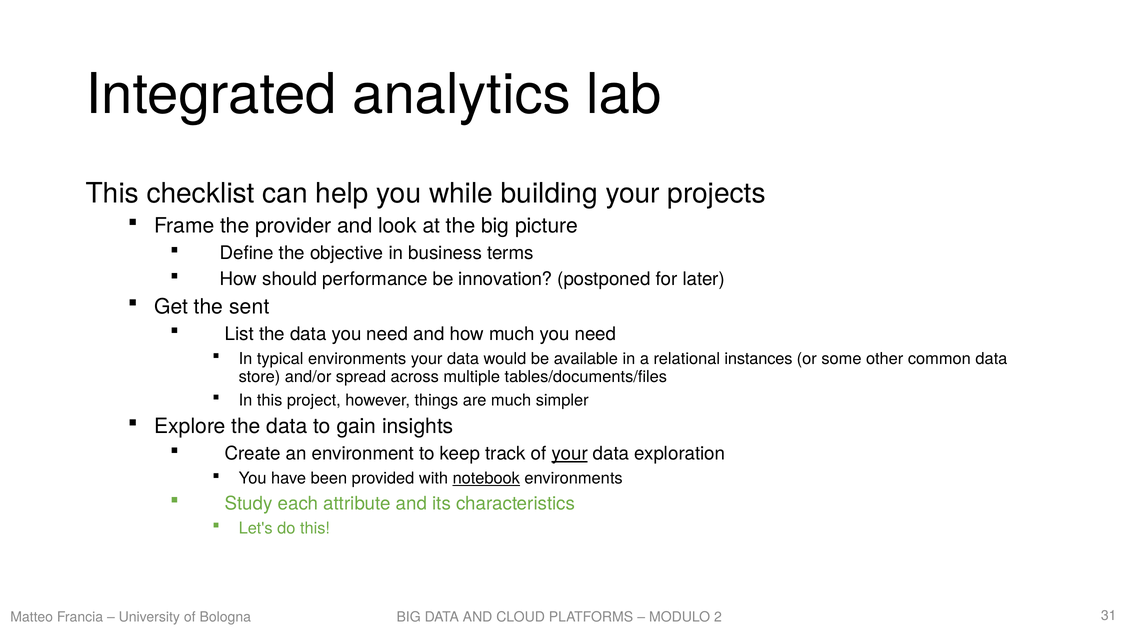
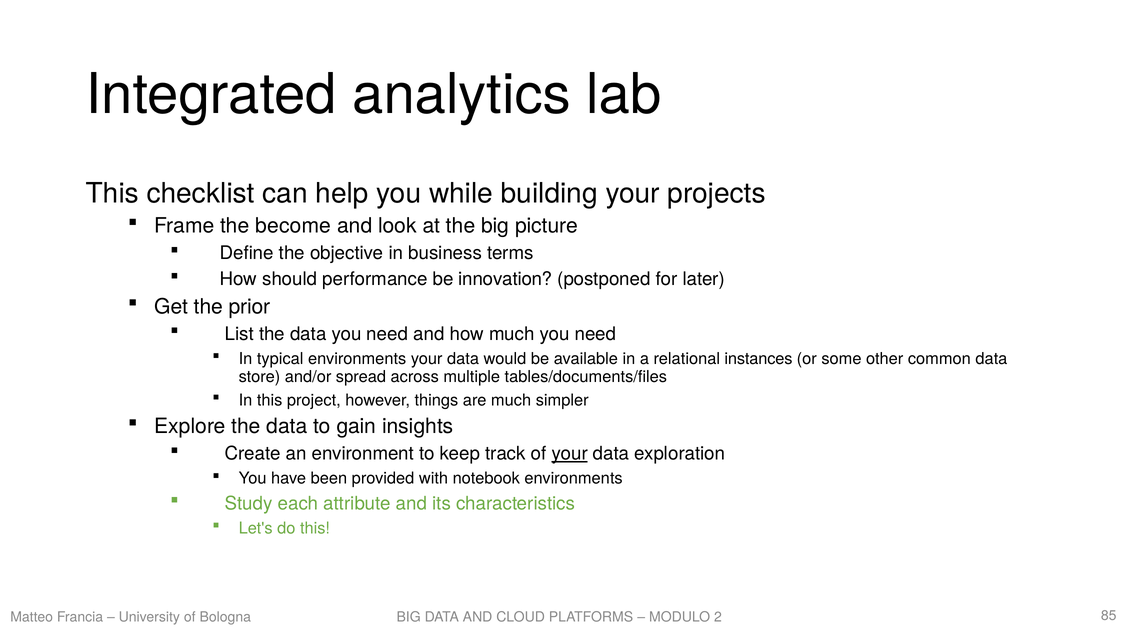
provider: provider -> become (293, 226)
sent: sent -> prior (249, 307)
notebook underline: present -> none (486, 478)
31: 31 -> 85 (1109, 615)
